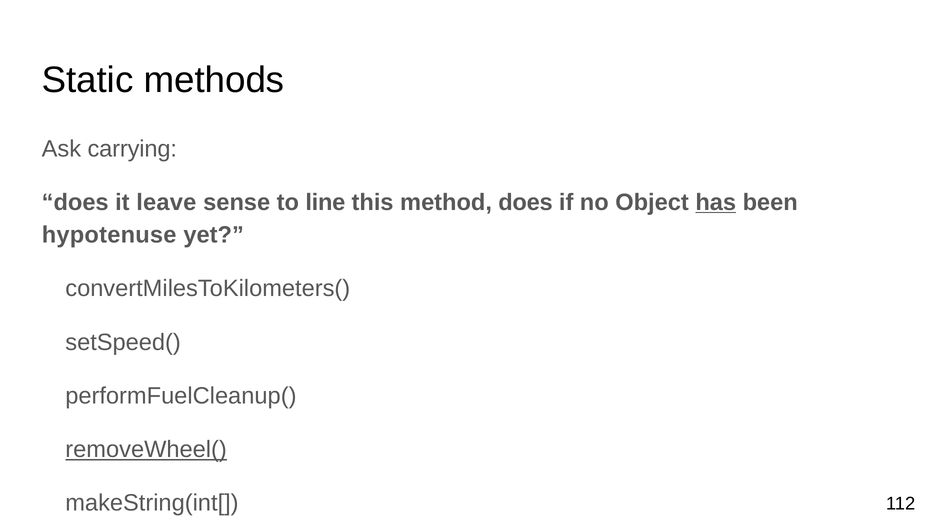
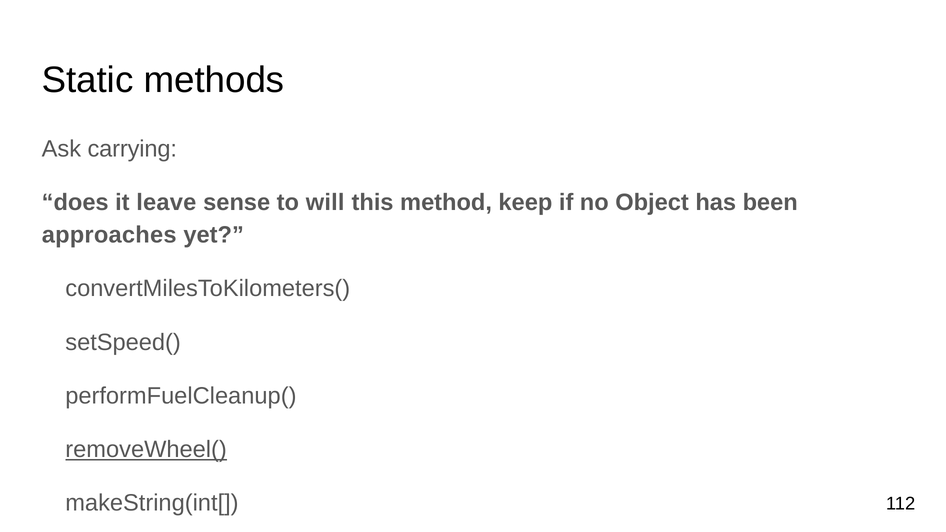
line: line -> will (325, 202)
method does: does -> keep (525, 202)
has underline: present -> none (716, 202)
hypotenuse: hypotenuse -> approaches (109, 235)
